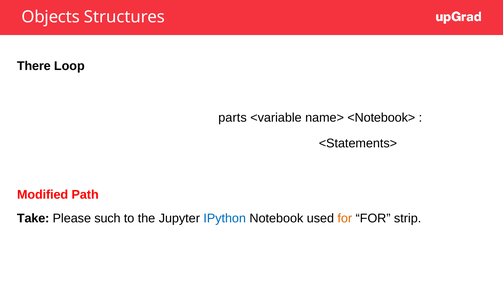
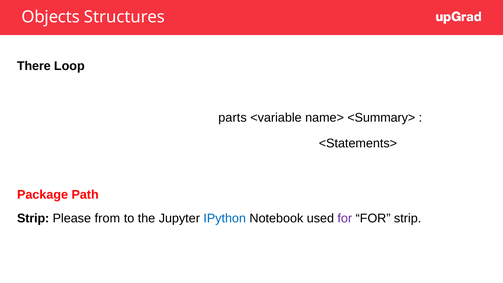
<Notebook>: <Notebook> -> <Summary> (381, 118)
Modified: Modified -> Package (43, 195)
Take: Take -> Strip (33, 218)
such: such -> from (107, 218)
for colour: orange -> purple (345, 218)
